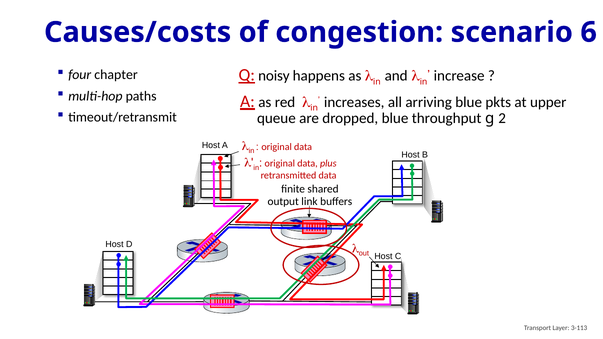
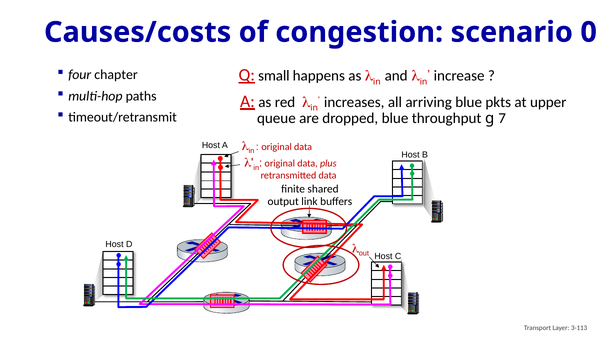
6: 6 -> 0 (589, 32)
noisy: noisy -> small (274, 76)
2: 2 -> 7 (502, 118)
